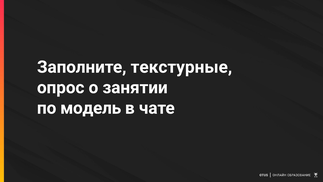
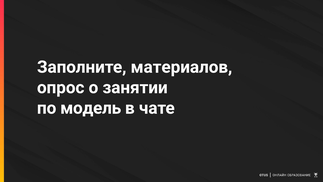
текстурные: текстурные -> материалов (181, 67)
